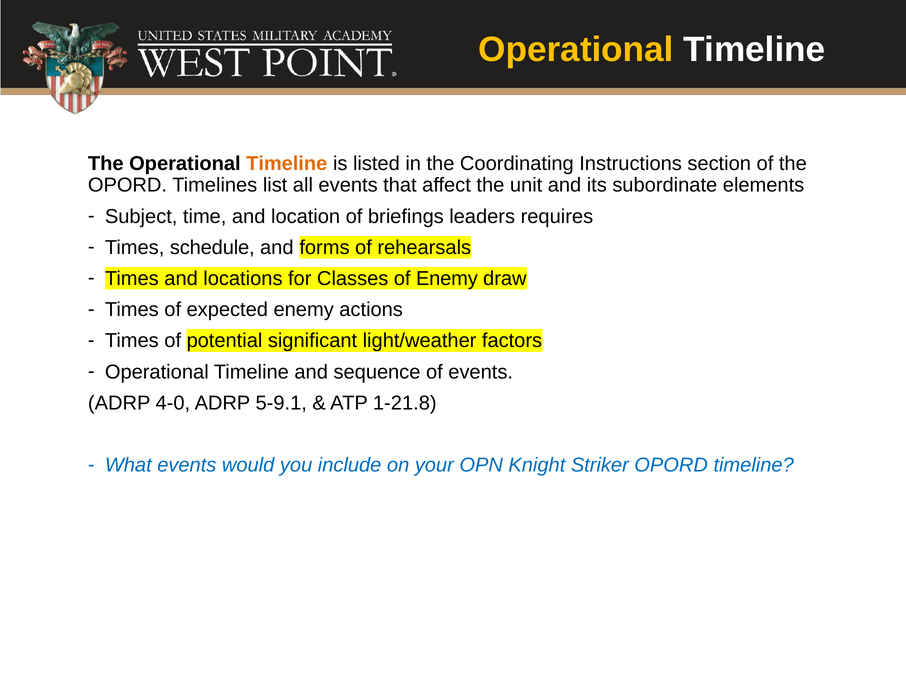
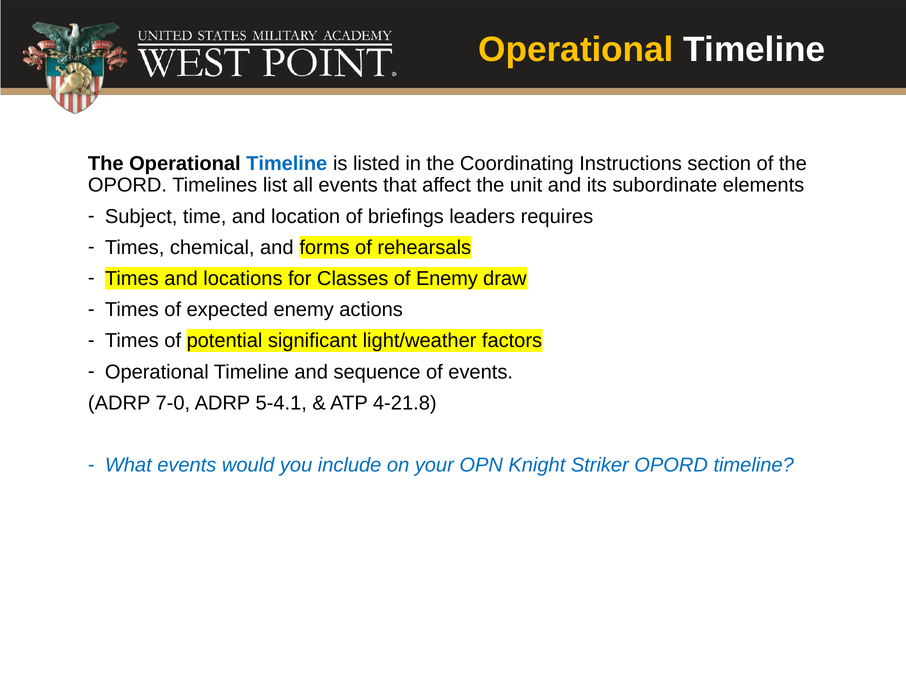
Timeline colour: orange -> blue (287, 164)
schedule: schedule -> chemical (212, 248)
4-0: 4-0 -> 7-0 (173, 403)
5-9.1: 5-9.1 -> 5-4.1 (281, 403)
1-21.8: 1-21.8 -> 4-21.8 (405, 403)
